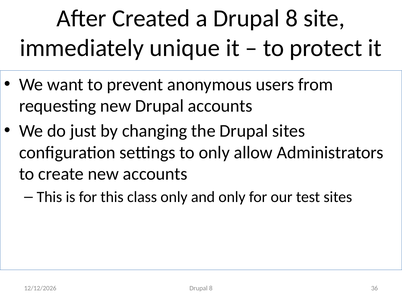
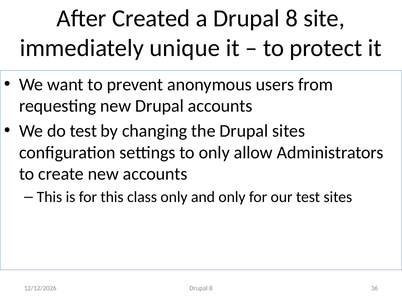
do just: just -> test (83, 131)
